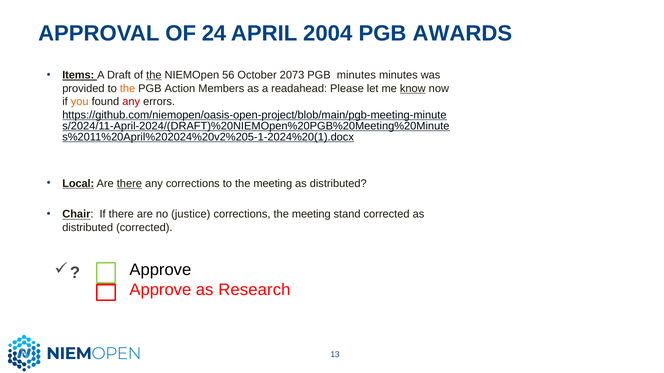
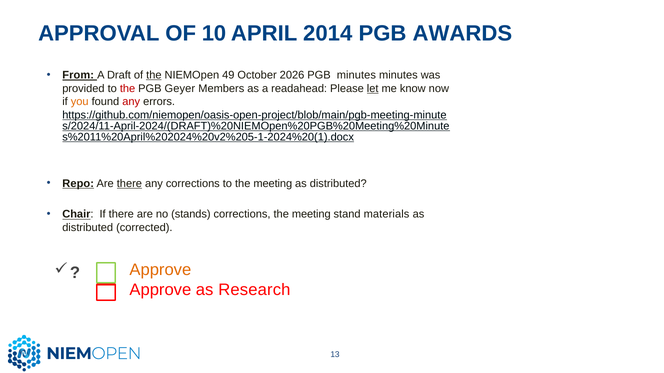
24: 24 -> 10 (214, 33)
2004: 2004 -> 2014 (328, 33)
Items: Items -> From (78, 75)
56: 56 -> 49 (228, 75)
2073: 2073 -> 2026 (292, 75)
the colour: orange -> red (128, 88)
Action: Action -> Geyer (180, 88)
let underline: none -> present (373, 88)
know underline: present -> none (413, 88)
Local: Local -> Repo (78, 184)
justice: justice -> stands (191, 215)
stand corrected: corrected -> materials (387, 215)
Approve colour: black -> orange (160, 270)
